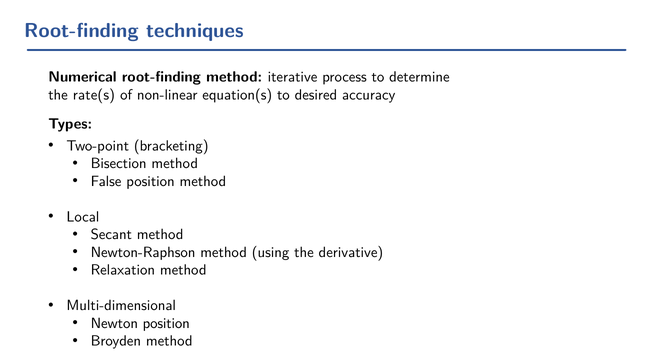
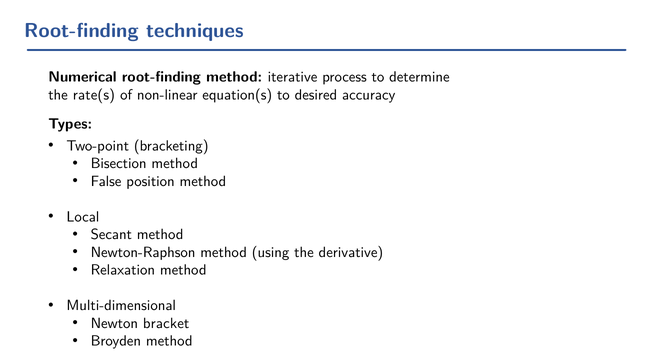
Newton position: position -> bracket (166, 323)
